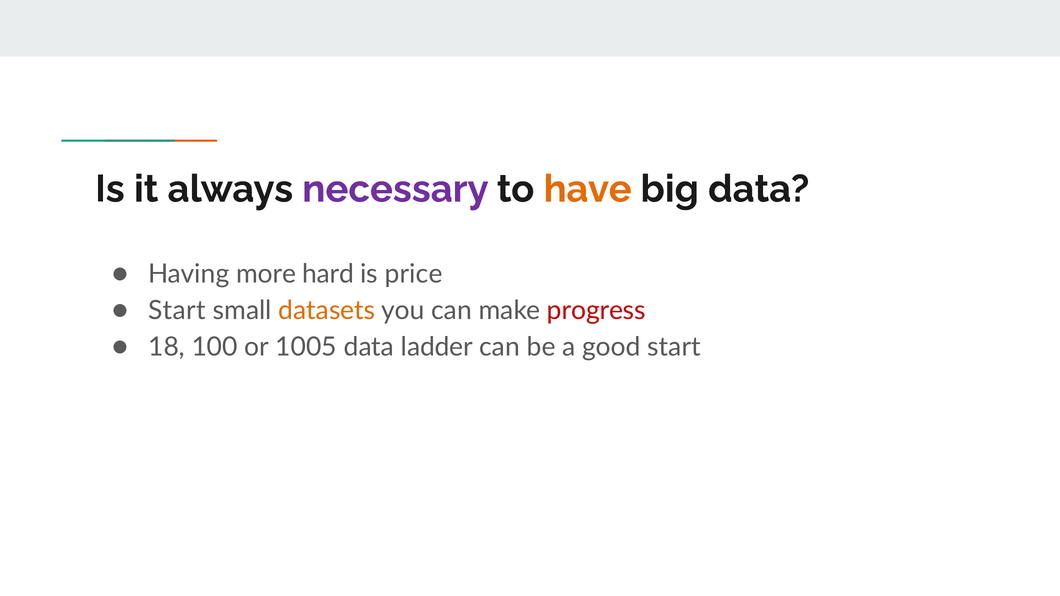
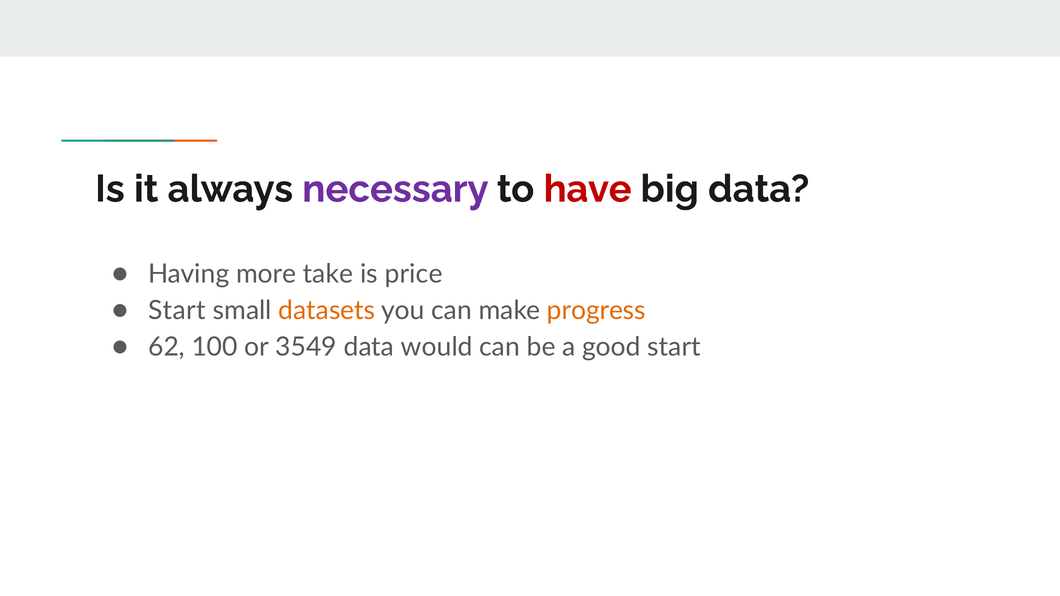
have colour: orange -> red (588, 189)
hard: hard -> take (328, 274)
progress colour: red -> orange (596, 311)
18: 18 -> 62 (167, 347)
1005: 1005 -> 3549 (306, 347)
ladder: ladder -> would (437, 347)
